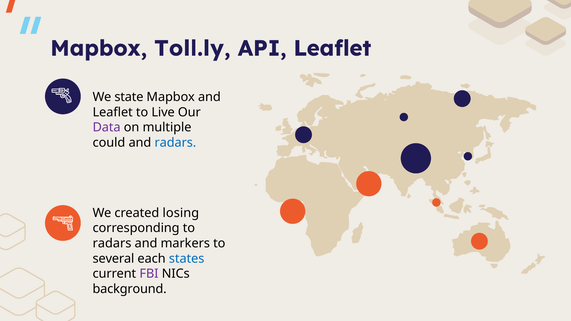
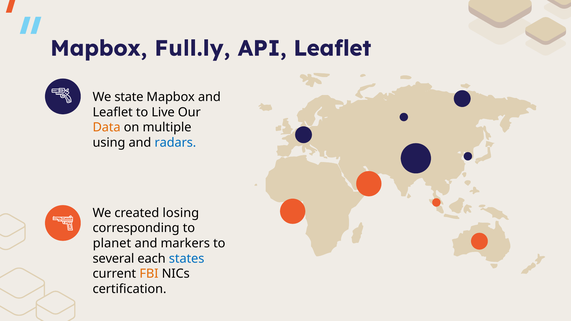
Toll.ly: Toll.ly -> Full.ly (192, 48)
Data colour: purple -> orange (107, 128)
could: could -> using (109, 143)
radars: radars -> planet (112, 244)
FBI colour: purple -> orange (149, 274)
background: background -> certification (130, 289)
